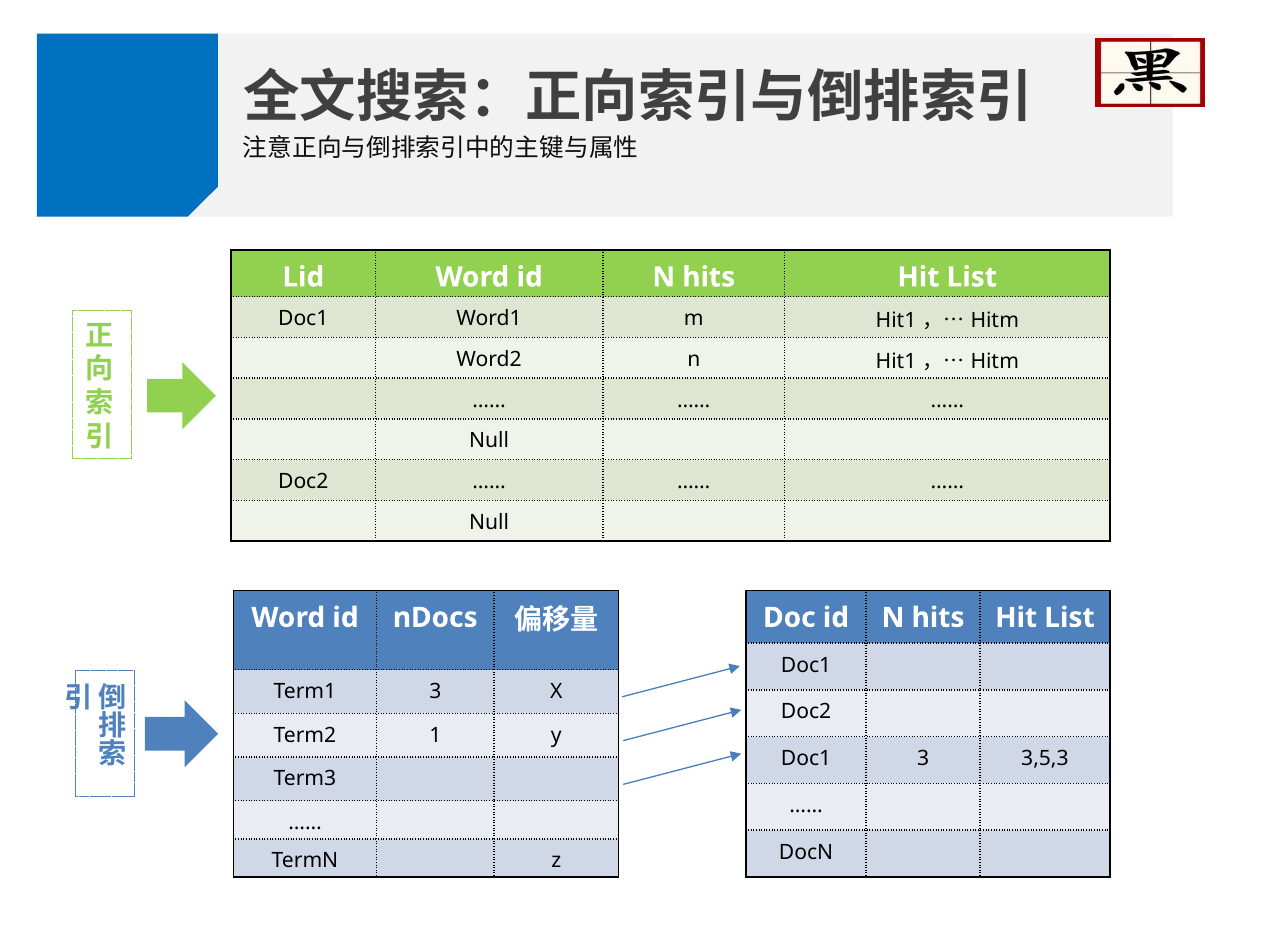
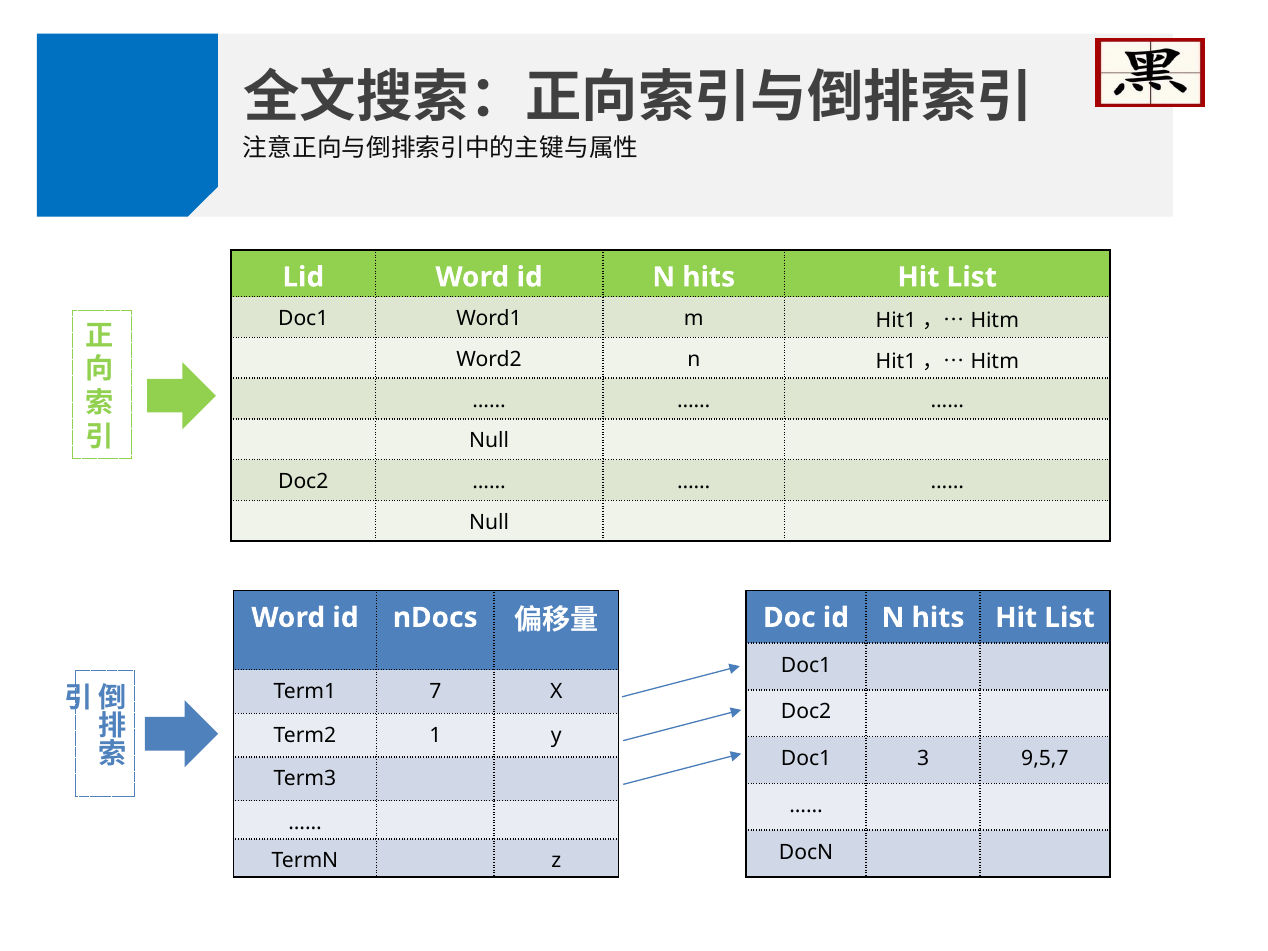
Term1 3: 3 -> 7 (435, 692)
3,5,3: 3,5,3 -> 9,5,7 (1045, 759)
